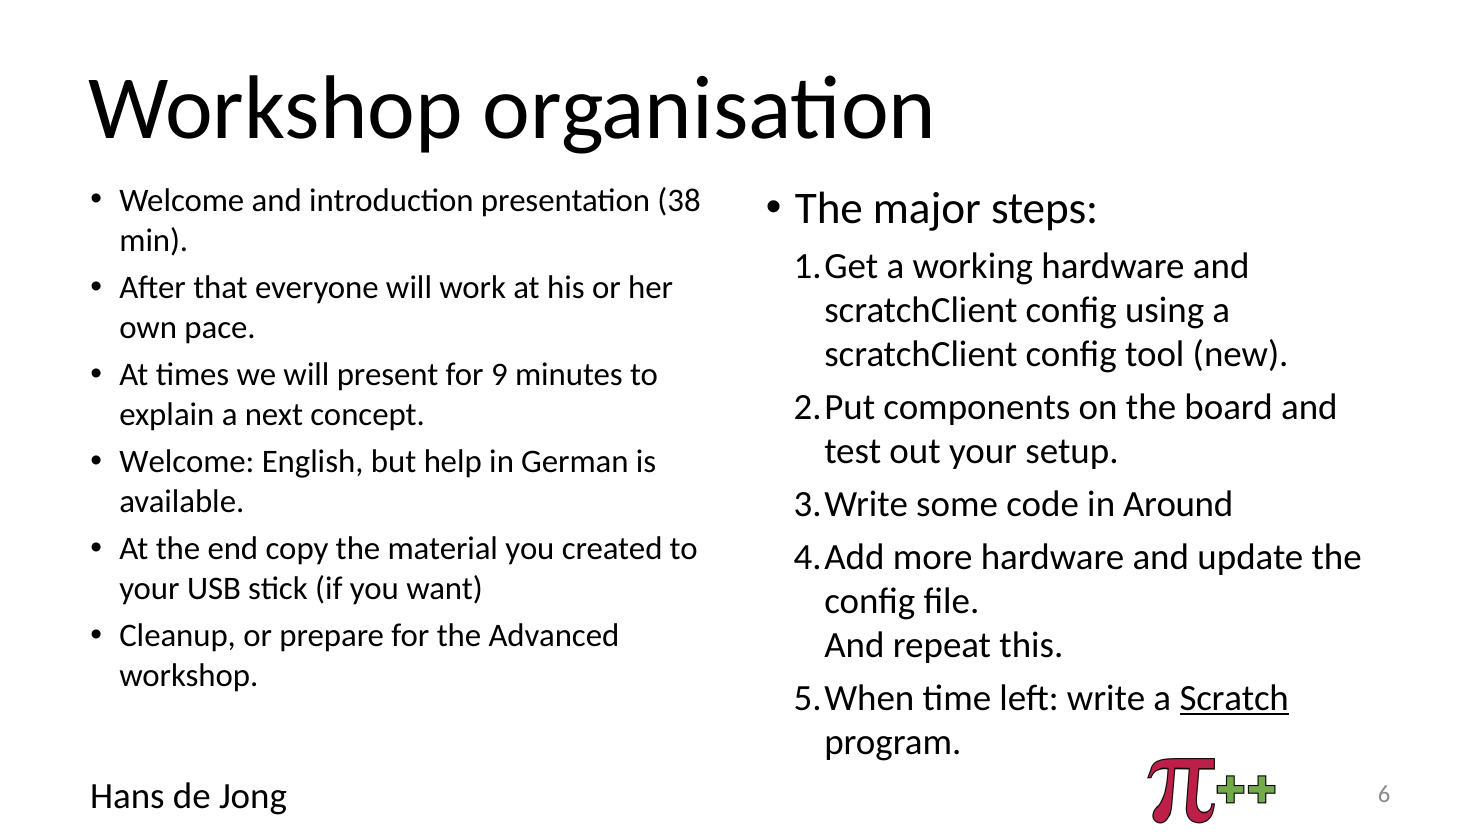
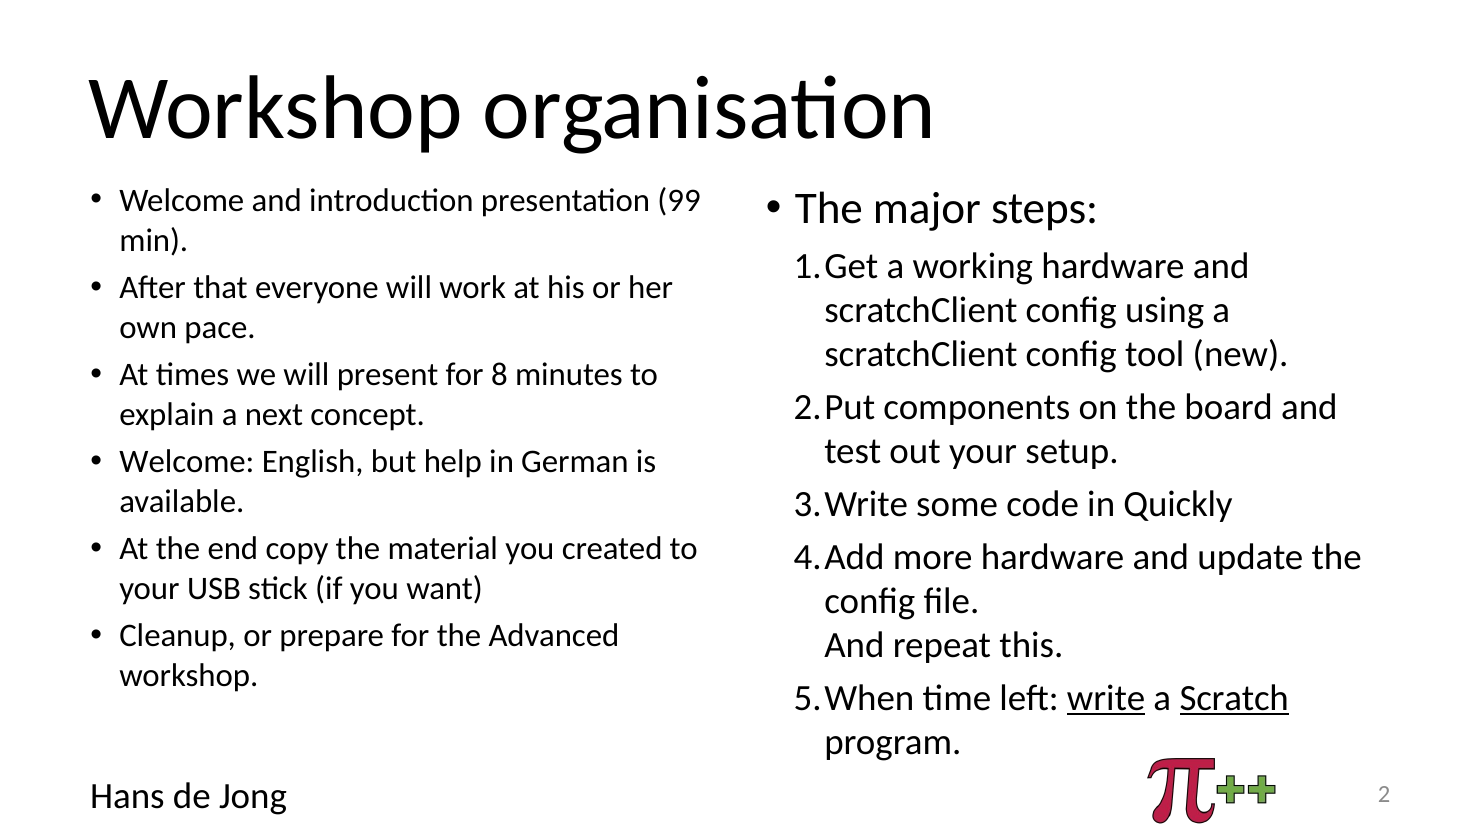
38: 38 -> 99 (679, 201)
9: 9 -> 8 (499, 375)
Around: Around -> Quickly (1178, 504)
write underline: none -> present (1106, 698)
6: 6 -> 2 (1384, 795)
